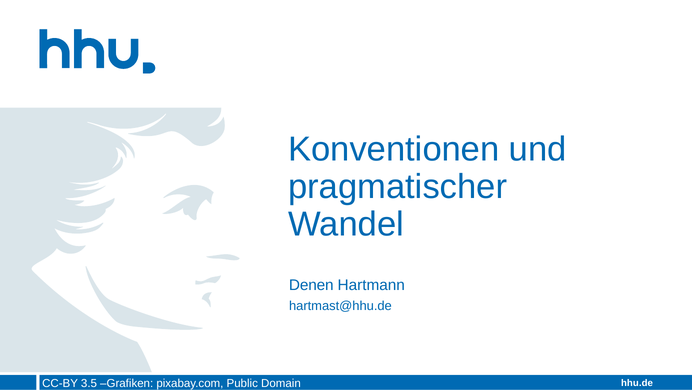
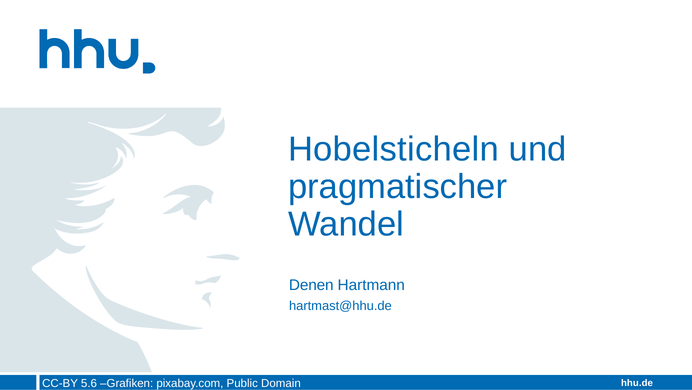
Konventionen: Konventionen -> Hobelsticheln (394, 149)
3.5: 3.5 -> 5.6 (89, 383)
